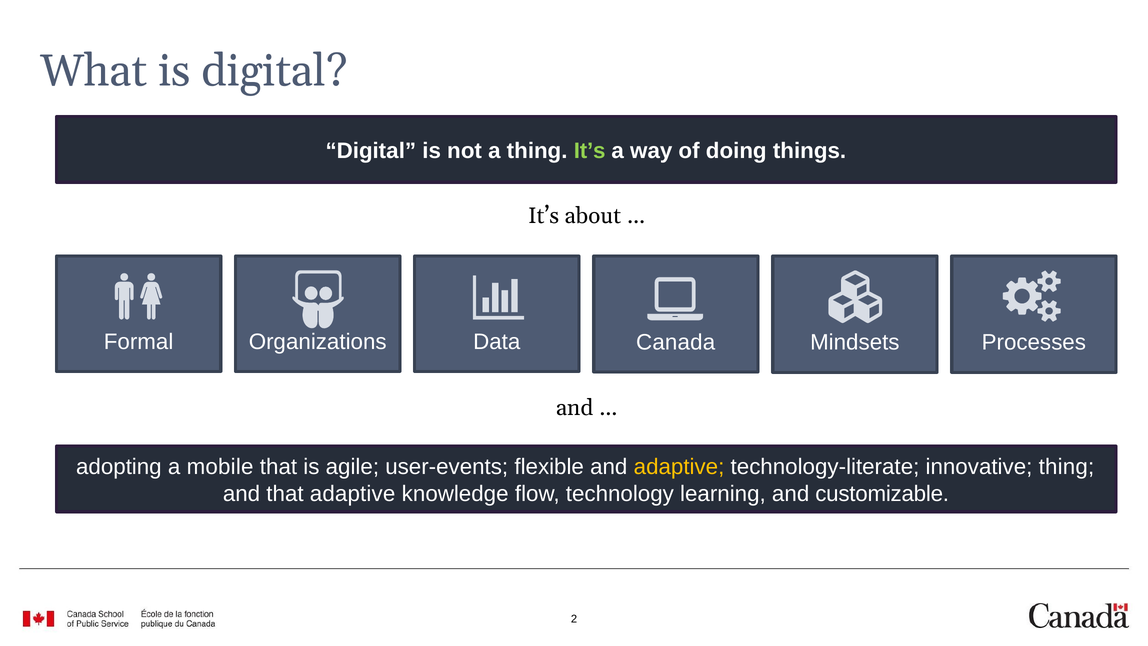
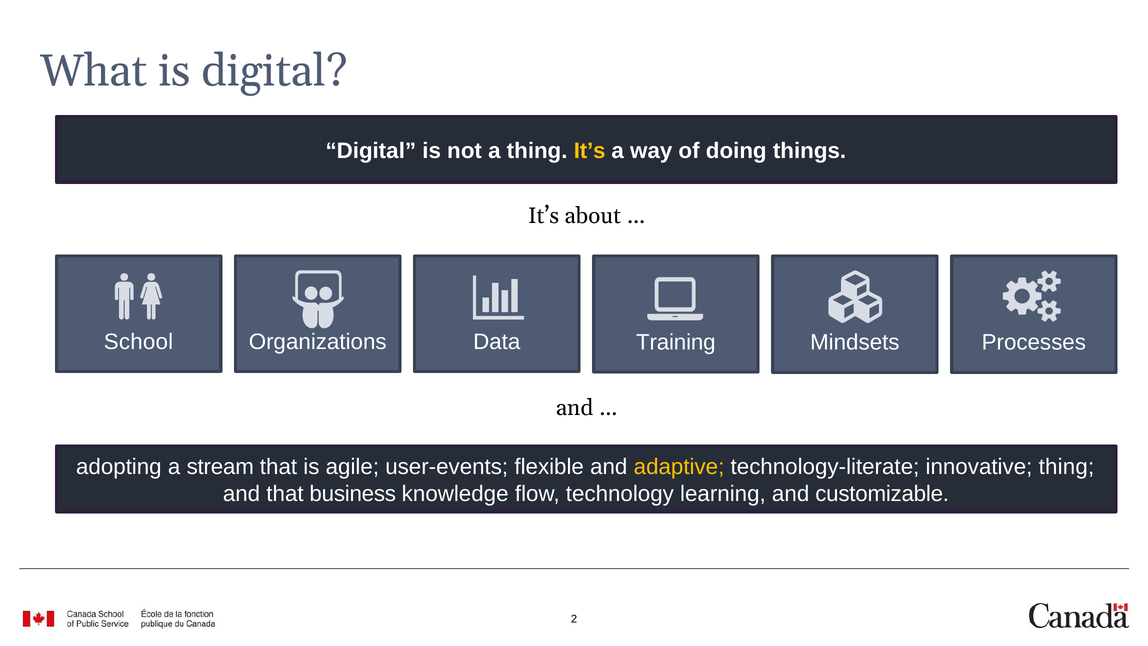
It’s colour: light green -> yellow (590, 151)
Formal: Formal -> School (138, 342)
Canada: Canada -> Training (676, 342)
mobile: mobile -> stream (220, 467)
that adaptive: adaptive -> business (353, 494)
